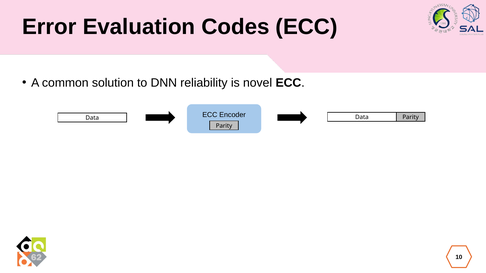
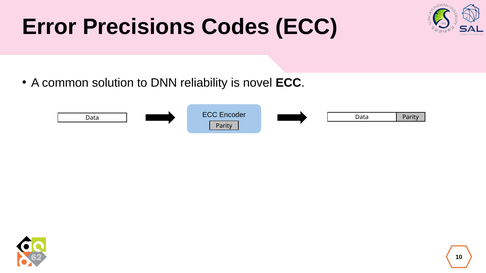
Evaluation: Evaluation -> Precisions (139, 27)
